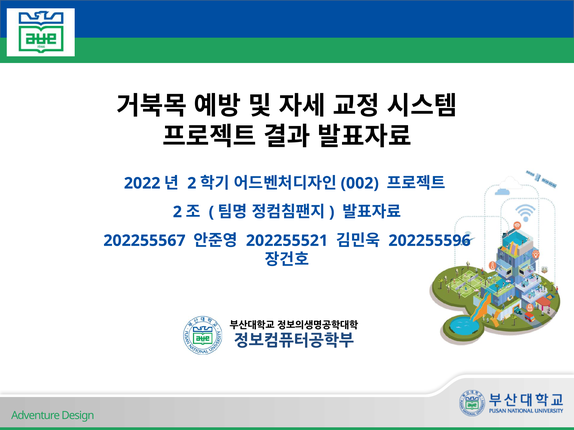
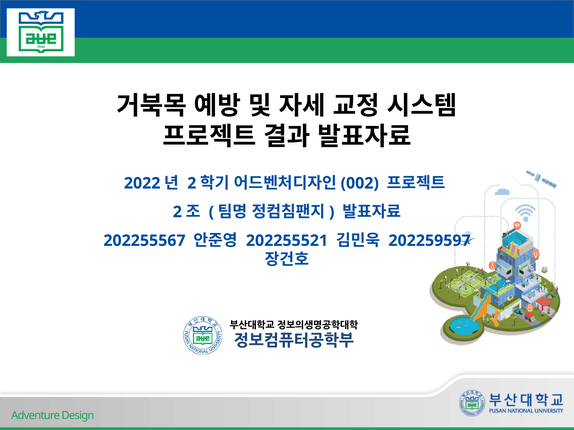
202255596: 202255596 -> 202259597 (430, 241)
